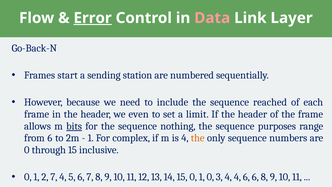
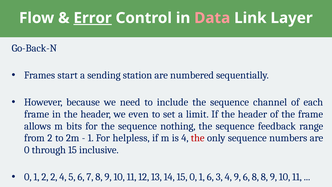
reached: reached -> channel (270, 102)
bits underline: present -> none (74, 126)
purposes: purposes -> feedback (277, 126)
from 6: 6 -> 2 (50, 138)
complex: complex -> helpless (131, 138)
the colour: orange -> red (198, 138)
2 7: 7 -> 2 (54, 177)
1 0: 0 -> 6 (210, 177)
4 4: 4 -> 9 (237, 177)
6 6: 6 -> 8 (255, 177)
